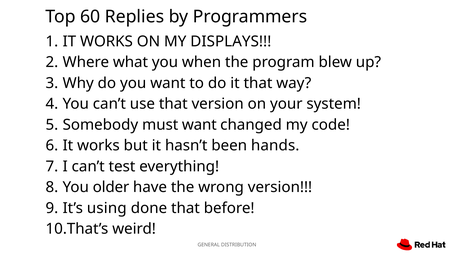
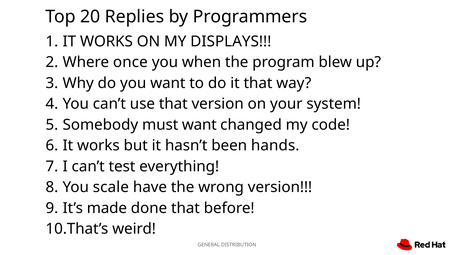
60: 60 -> 20 (90, 17)
what: what -> once (130, 62)
older: older -> scale (111, 188)
using: using -> made (107, 208)
